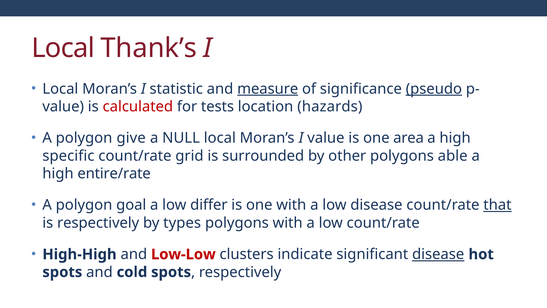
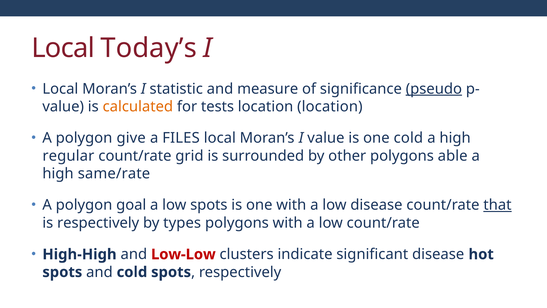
Thank’s: Thank’s -> Today’s (149, 48)
measure underline: present -> none (268, 89)
calculated colour: red -> orange (138, 106)
location hazards: hazards -> location (330, 106)
NULL: NULL -> FILES (181, 138)
one area: area -> cold (408, 138)
specific: specific -> regular (68, 156)
entire/rate: entire/rate -> same/rate (114, 173)
low differ: differ -> spots (209, 205)
disease underline: present -> none (438, 254)
